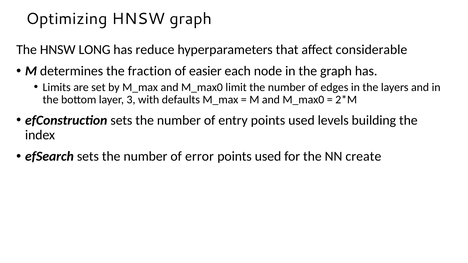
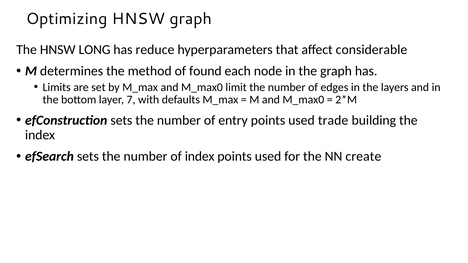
fraction: fraction -> method (150, 71)
easier: easier -> found (205, 71)
3: 3 -> 7 (131, 100)
levels: levels -> trade (333, 120)
of error: error -> index (200, 157)
